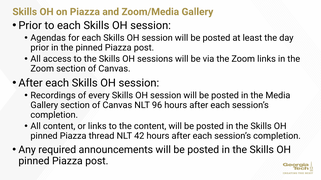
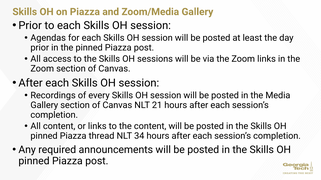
96: 96 -> 21 (157, 105)
42: 42 -> 34 (139, 136)
